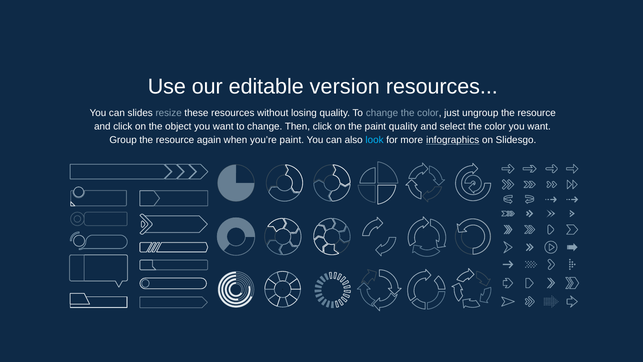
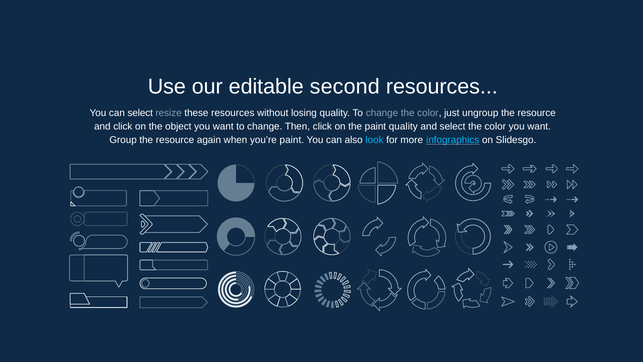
version: version -> second (345, 86)
can slides: slides -> select (140, 113)
infographics colour: white -> light blue (453, 140)
